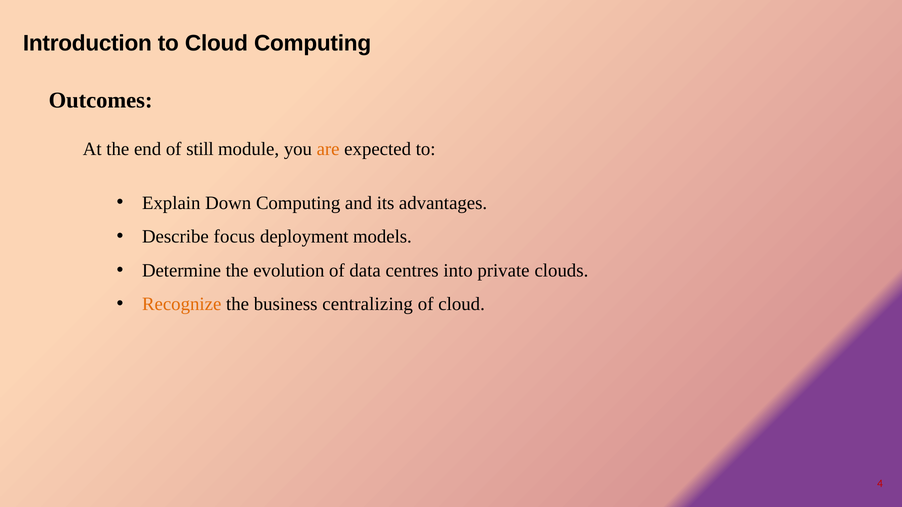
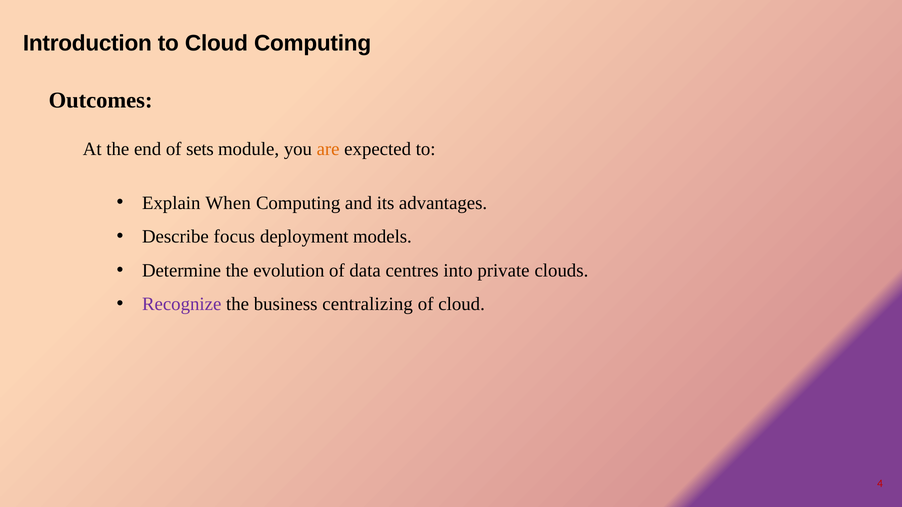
still: still -> sets (200, 149)
Down: Down -> When (228, 203)
Recognize colour: orange -> purple (182, 305)
